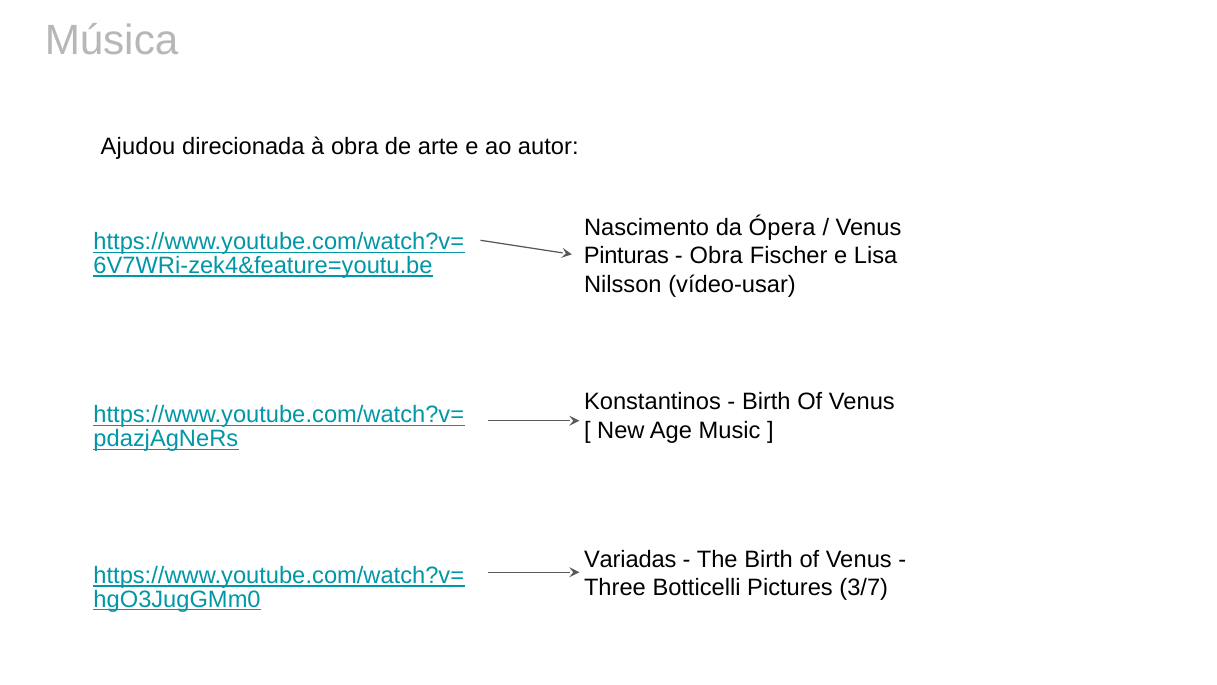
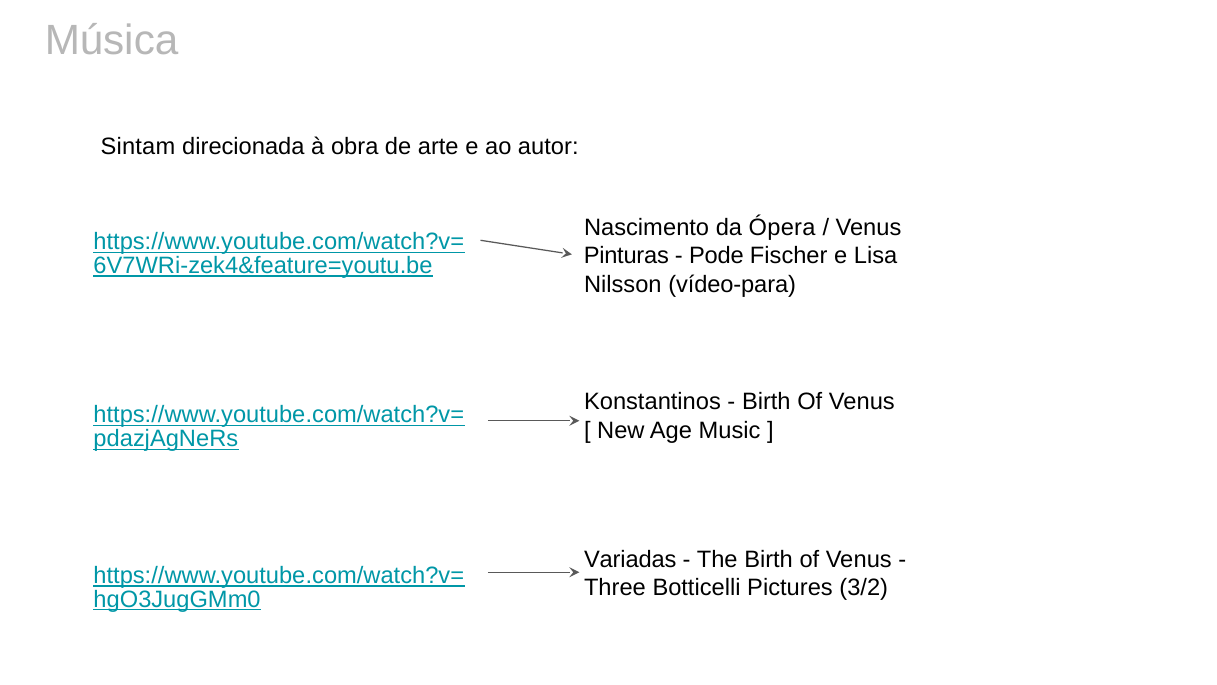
Ajudou: Ajudou -> Sintam (138, 146)
Obra: Obra -> Pode (716, 256)
vídeo-usar: vídeo-usar -> vídeo-para (732, 284)
3/7: 3/7 -> 3/2 (864, 587)
